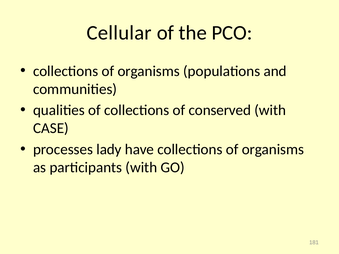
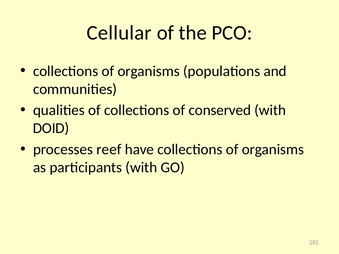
CASE: CASE -> DOID (51, 128)
lady: lady -> reef (109, 149)
